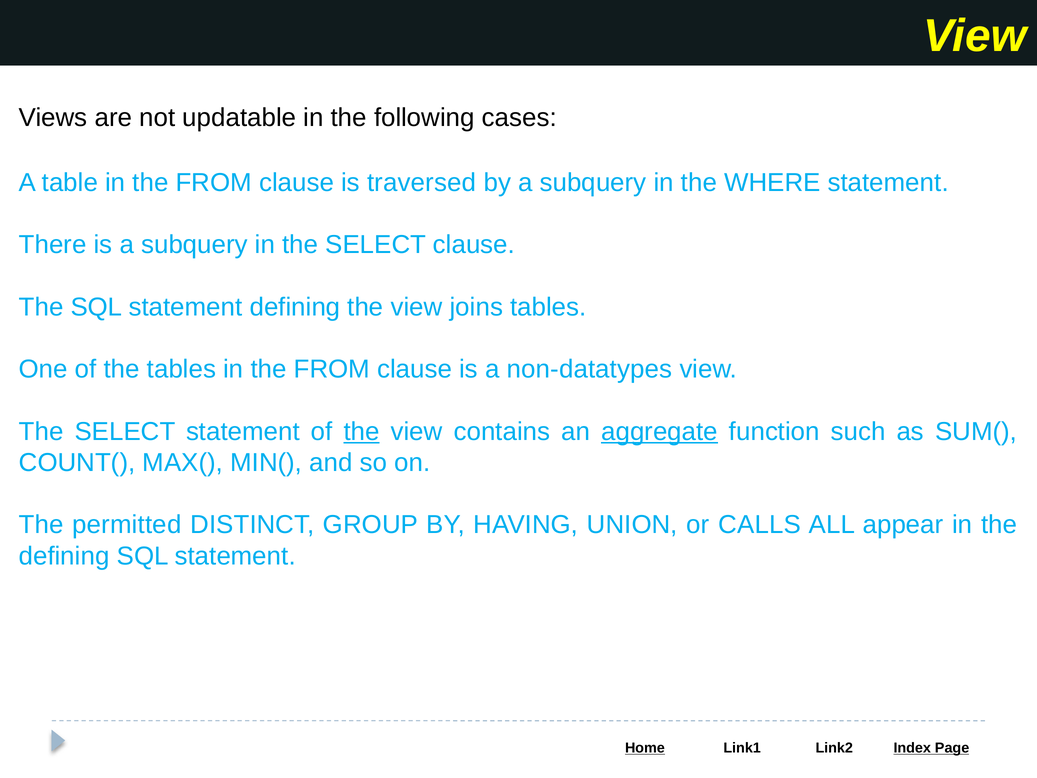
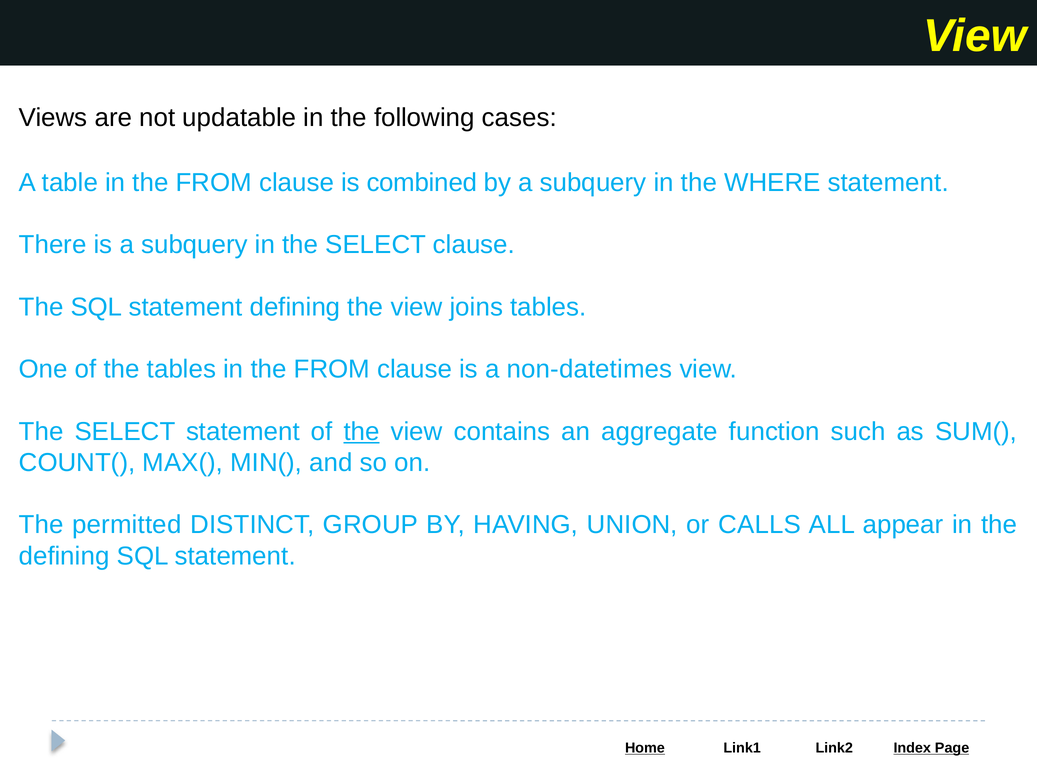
traversed: traversed -> combined (422, 183)
non-datatypes: non-datatypes -> non-datetimes (590, 369)
aggregate underline: present -> none (660, 431)
